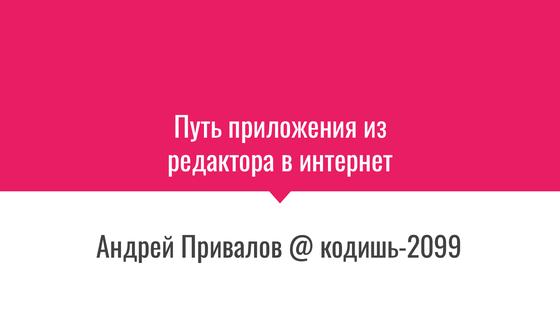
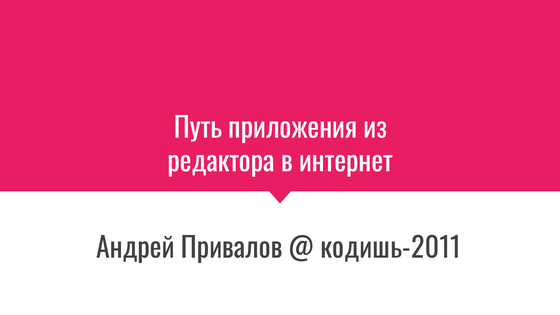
кодишь-2099: кодишь-2099 -> кодишь-2011 (391, 249)
